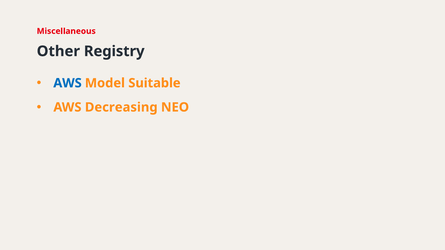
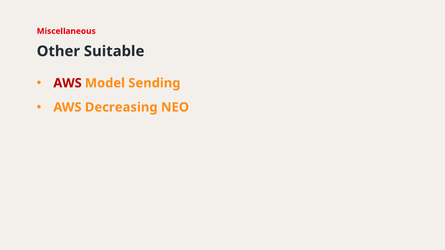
Registry: Registry -> Suitable (114, 51)
AWS colour: blue -> red (68, 83)
Suitable: Suitable -> Sending (154, 83)
